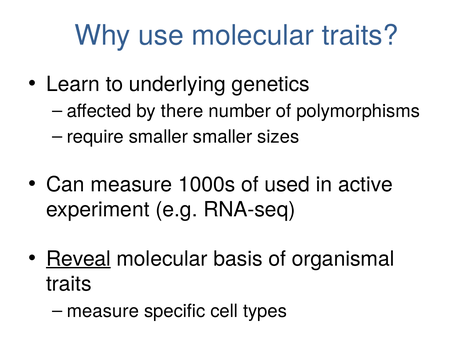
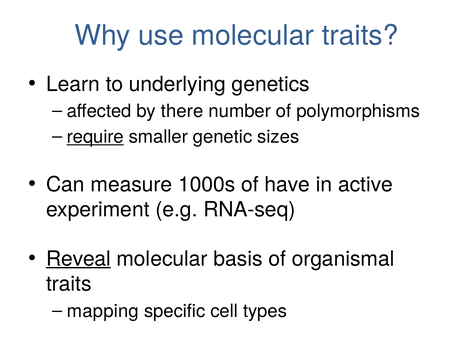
require underline: none -> present (95, 137)
smaller smaller: smaller -> genetic (223, 137)
used: used -> have (287, 185)
measure: measure -> mapping (103, 312)
